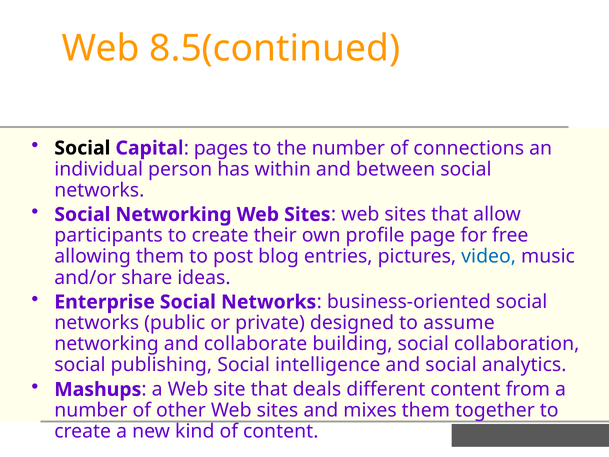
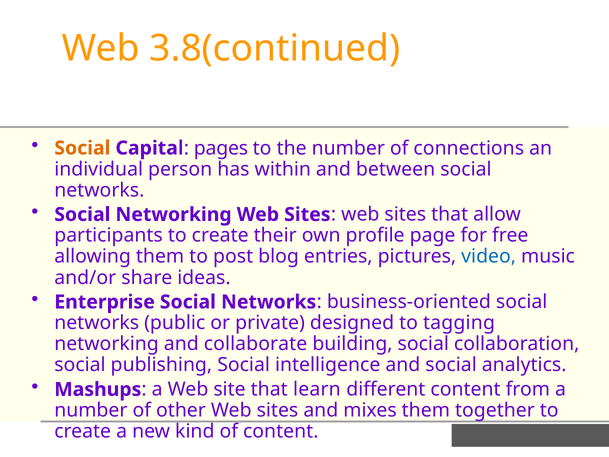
8.5(continued: 8.5(continued -> 3.8(continued (275, 48)
Social colour: black -> orange (82, 148)
assume: assume -> tagging (459, 323)
deals: deals -> learn (317, 389)
